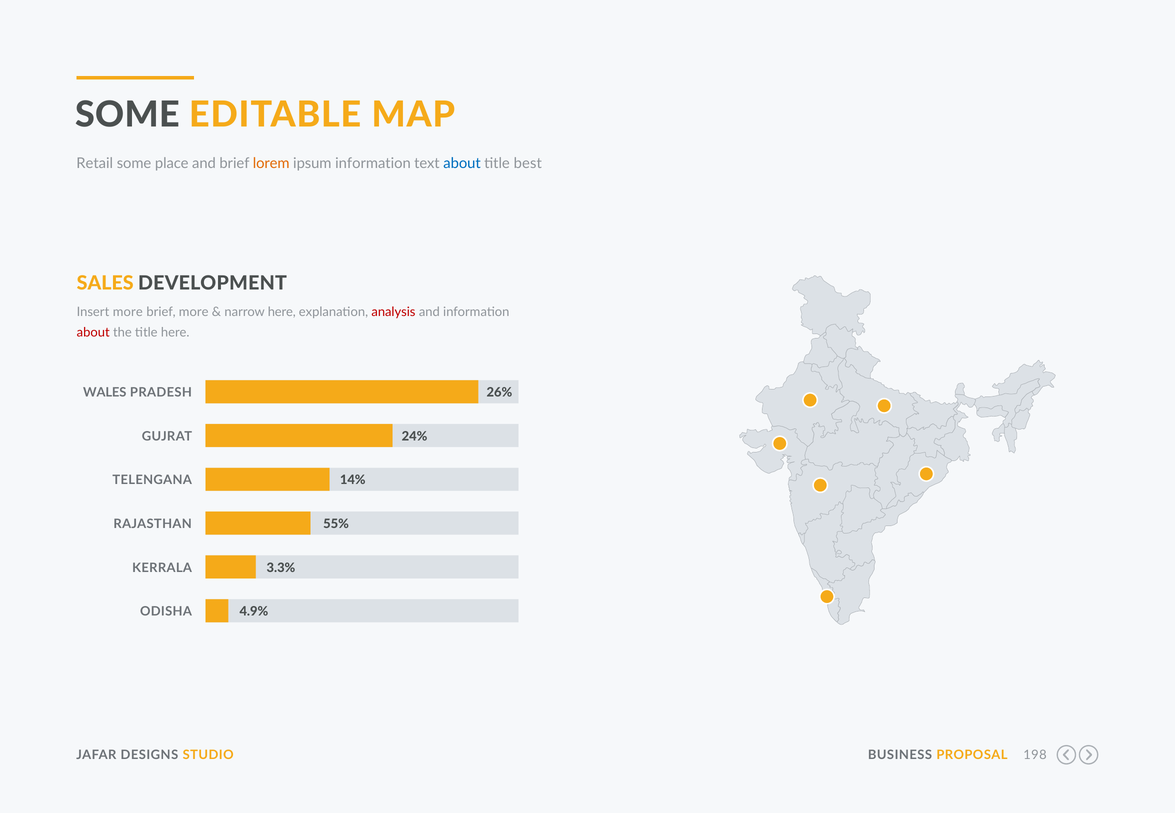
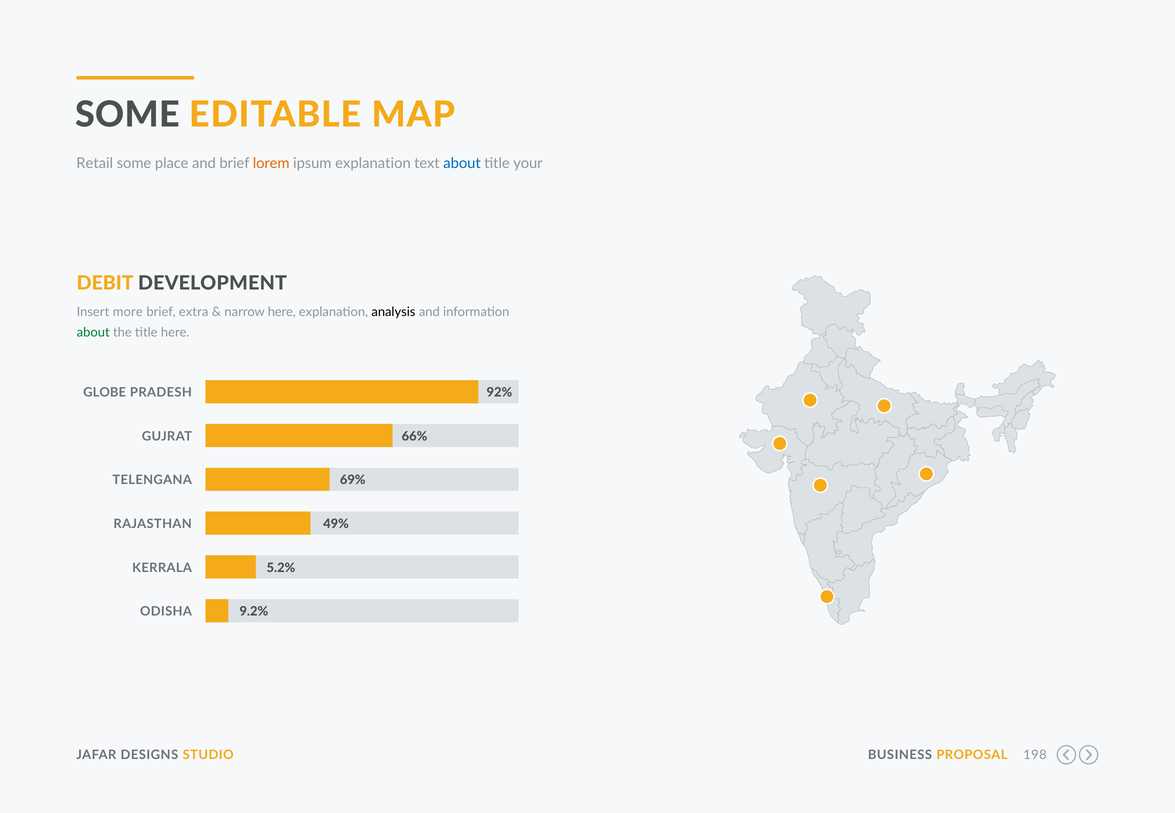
ipsum information: information -> explanation (373, 163)
best: best -> your (528, 163)
SALES: SALES -> DEBIT (105, 283)
brief more: more -> extra (194, 312)
analysis colour: red -> black (393, 312)
about colour: red -> green (93, 333)
WALES: WALES -> GLOBE (105, 393)
26%: 26% -> 92% (499, 393)
24%: 24% -> 66% (415, 437)
14%: 14% -> 69% (353, 480)
55%: 55% -> 49% (336, 524)
3.3%: 3.3% -> 5.2% (281, 568)
4.9%: 4.9% -> 9.2% (254, 612)
